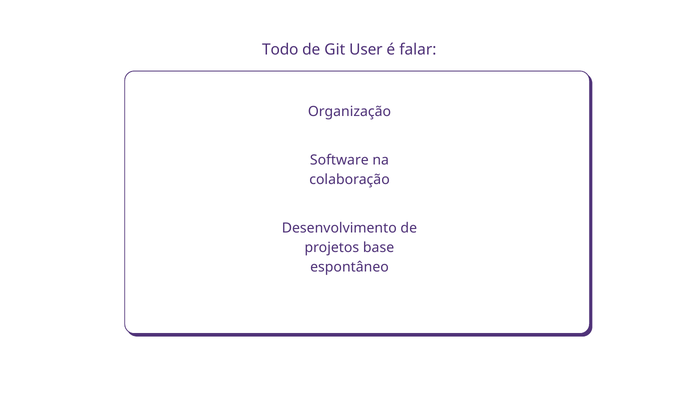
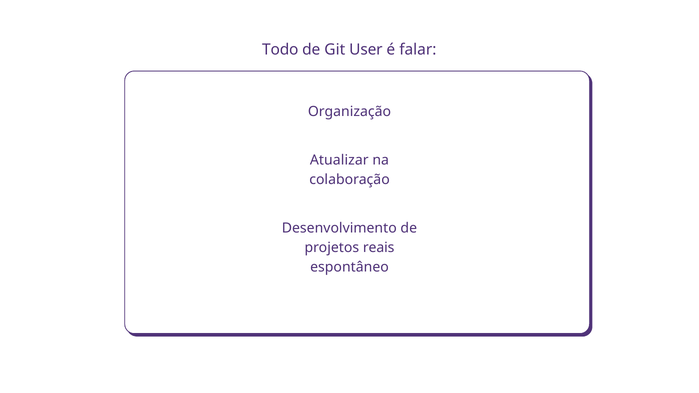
Software: Software -> Atualizar (339, 160)
base: base -> reais (379, 248)
